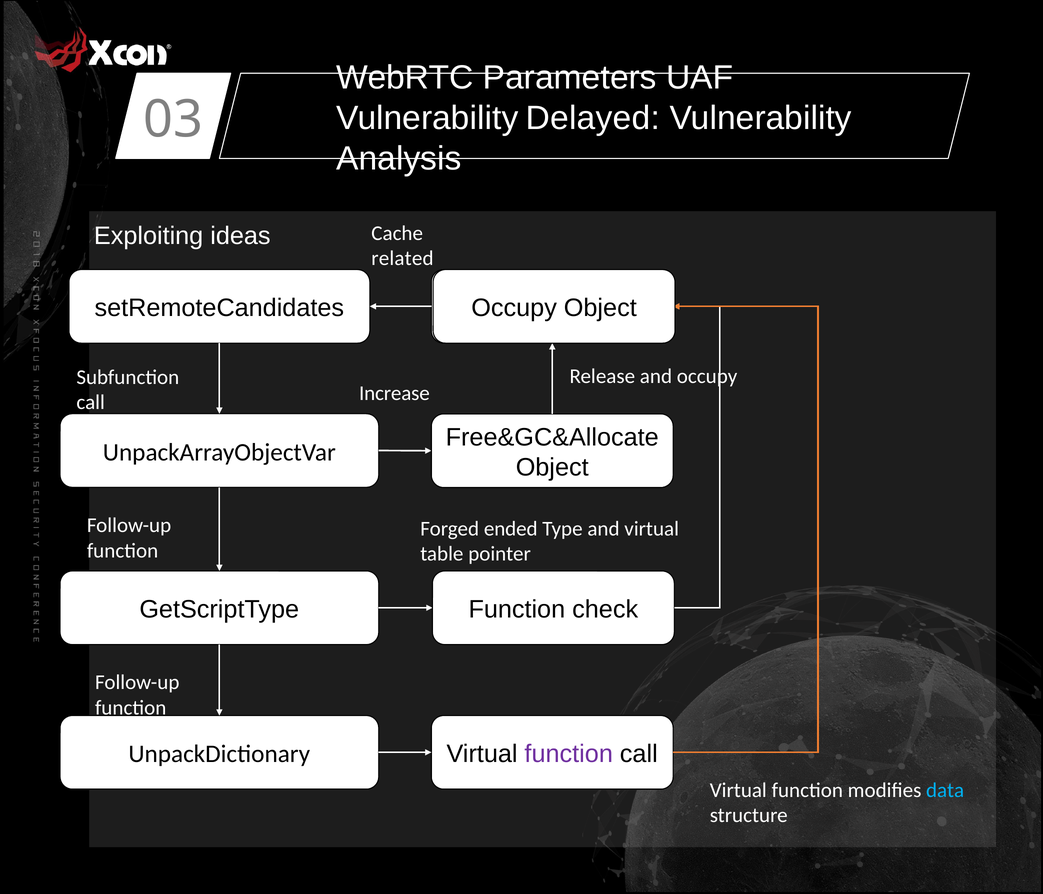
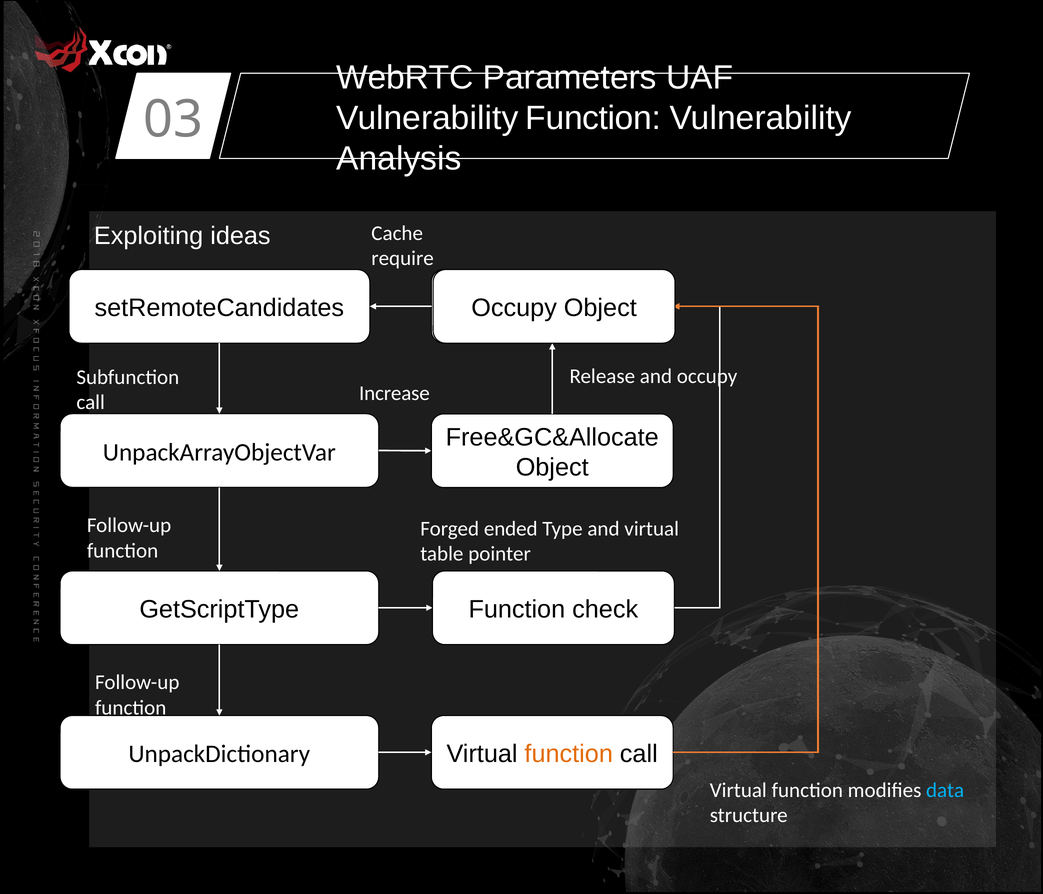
Vulnerability Delayed: Delayed -> Function (593, 118)
related: related -> require (403, 258)
function colour: purple -> orange (569, 754)
